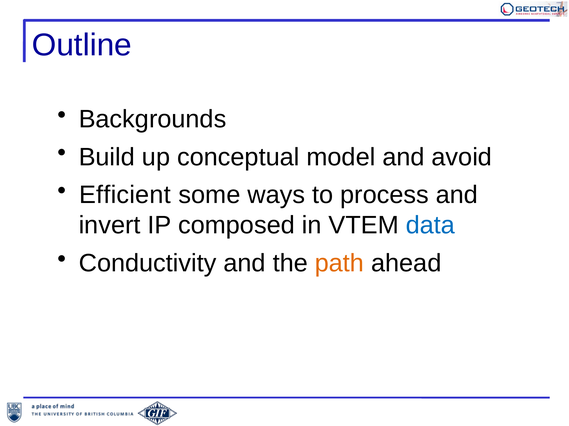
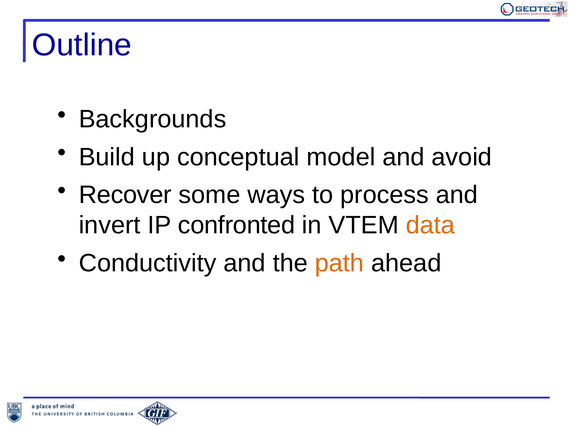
Efficient: Efficient -> Recover (125, 195)
composed: composed -> confronted (237, 226)
data colour: blue -> orange (430, 226)
